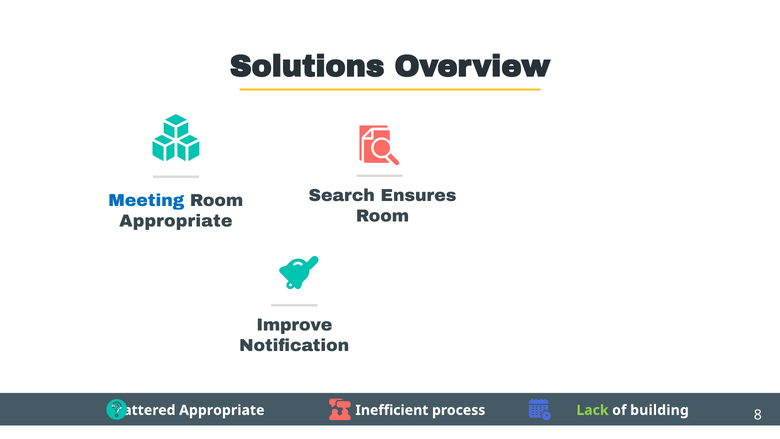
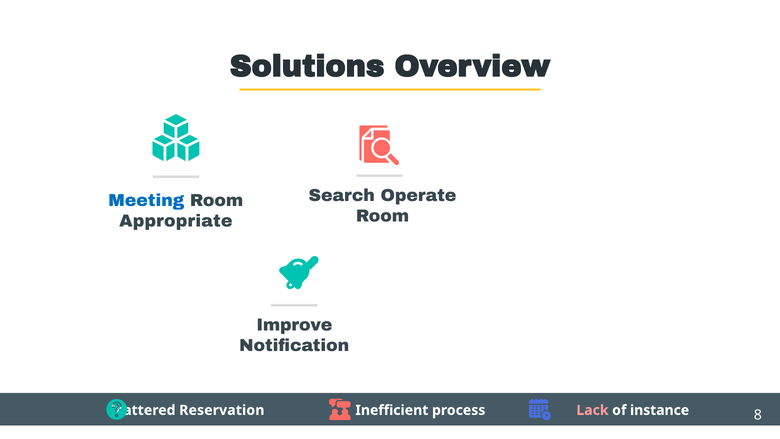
Ensures: Ensures -> Operate (418, 195)
Appropriate: Appropriate -> Reservation (222, 410)
Lack colour: light green -> pink (592, 410)
building: building -> instance (660, 410)
